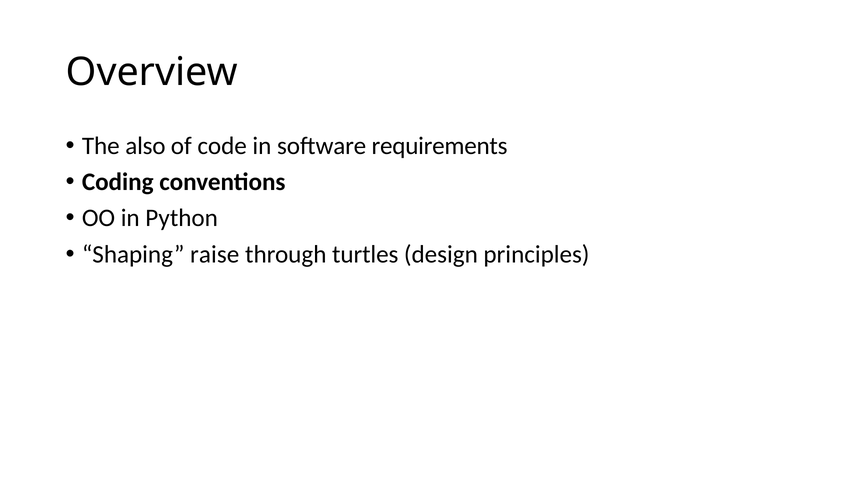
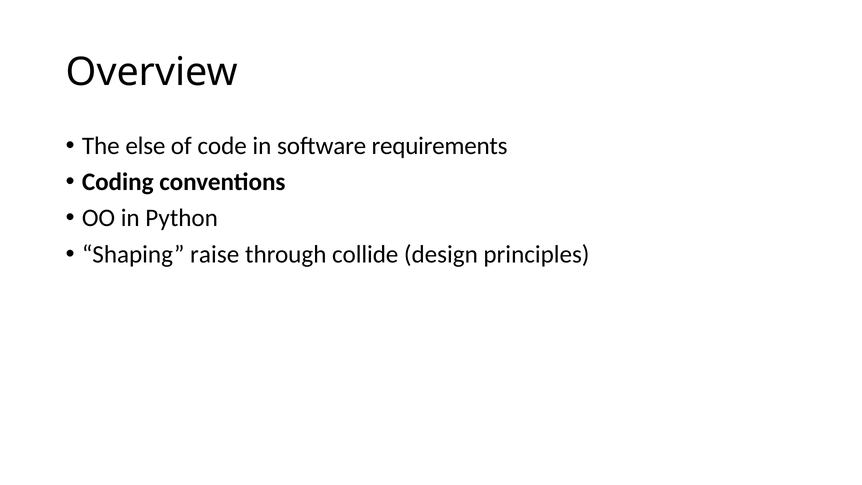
also: also -> else (145, 146)
turtles: turtles -> collide (365, 254)
